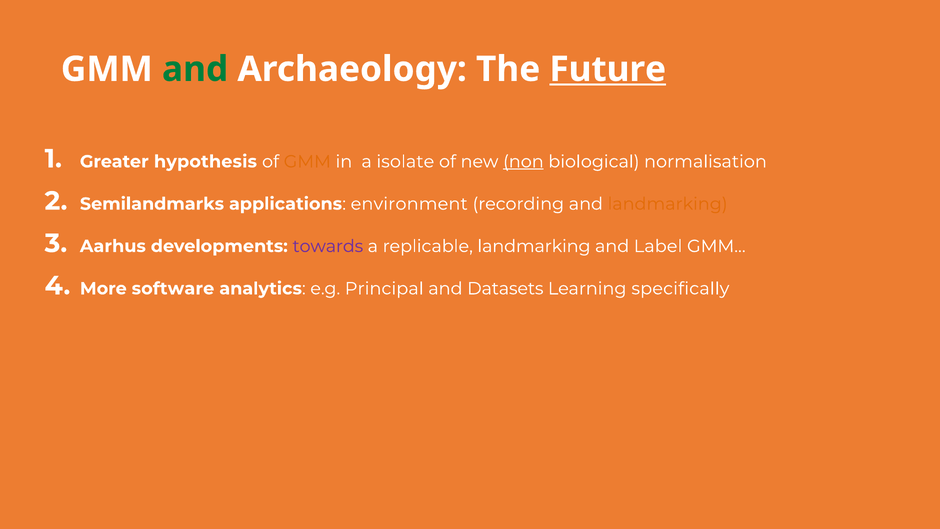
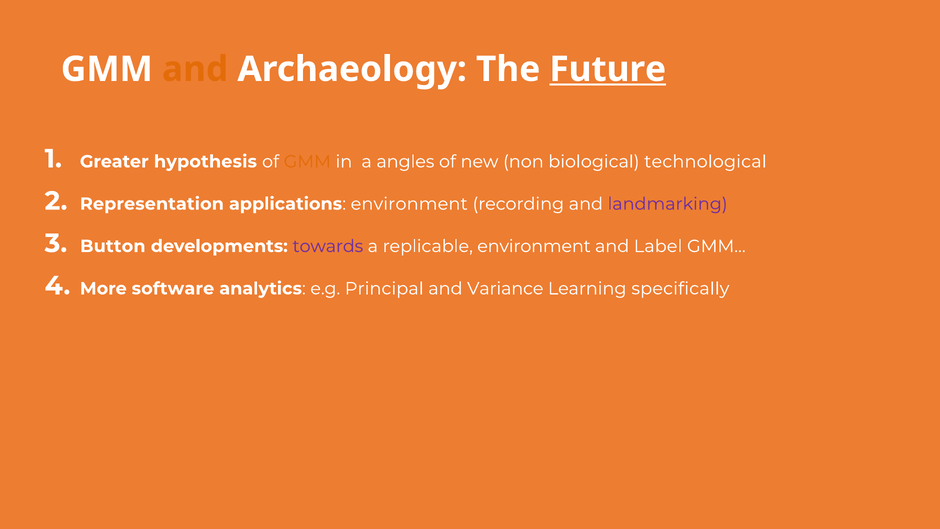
and colour: green -> orange (195, 69)
isolate: isolate -> angles (405, 162)
non underline: present -> none (523, 162)
normalisation: normalisation -> technological (705, 162)
Semilandmarks: Semilandmarks -> Representation (152, 204)
landmarking colour: orange -> purple (668, 204)
Aarhus: Aarhus -> Button (113, 246)
replicable landmarking: landmarking -> environment (534, 246)
Datasets: Datasets -> Variance (505, 288)
